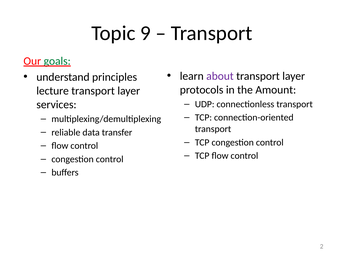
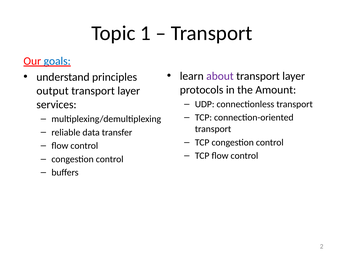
9: 9 -> 1 (146, 33)
goals colour: green -> blue (57, 61)
lecture: lecture -> output (53, 91)
